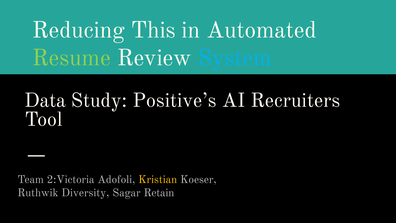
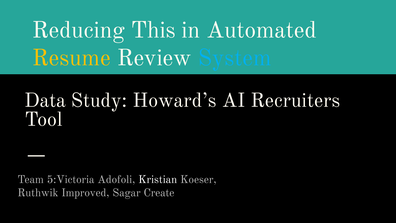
Resume colour: light green -> yellow (71, 58)
Positive’s: Positive’s -> Howard’s (175, 100)
2:Victoria: 2:Victoria -> 5:Victoria (71, 179)
Kristian colour: yellow -> white (158, 179)
Diversity: Diversity -> Improved (85, 192)
Retain: Retain -> Create (159, 192)
